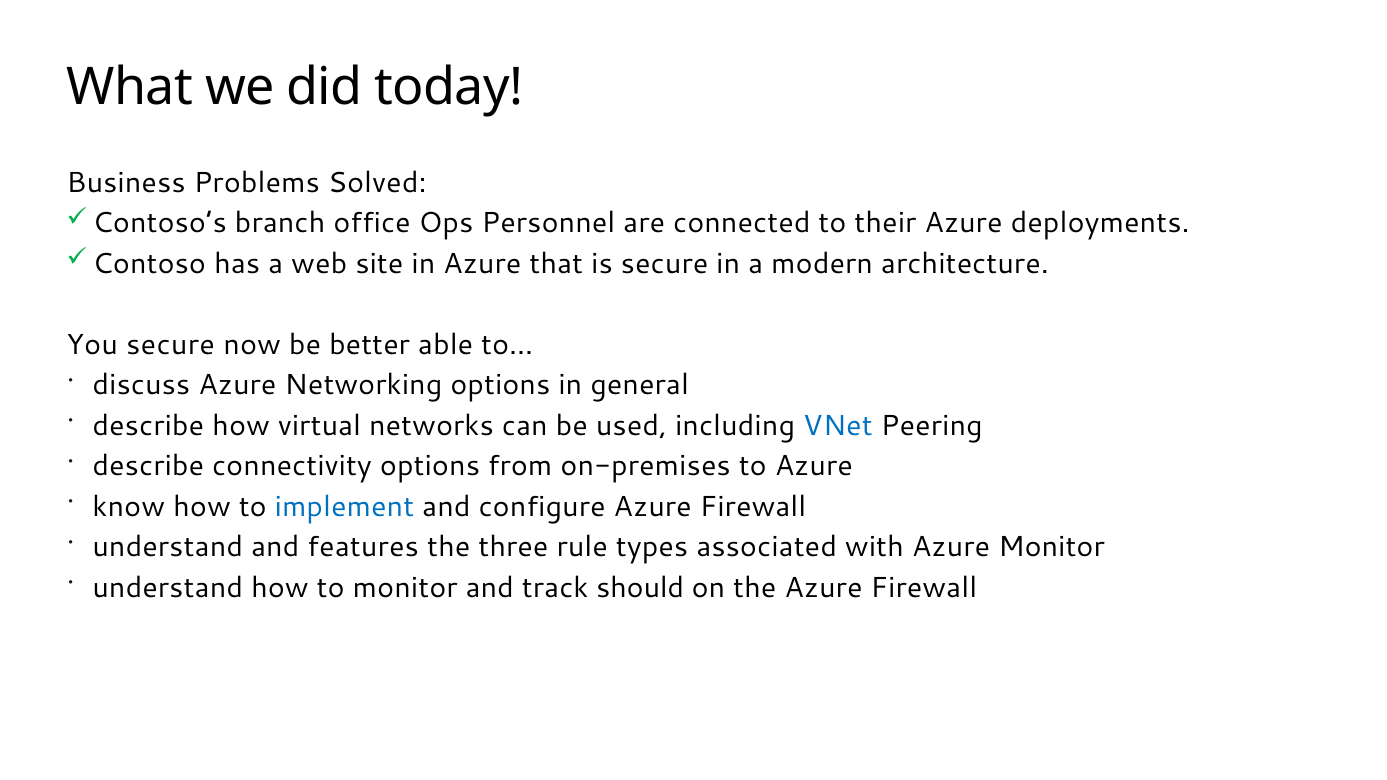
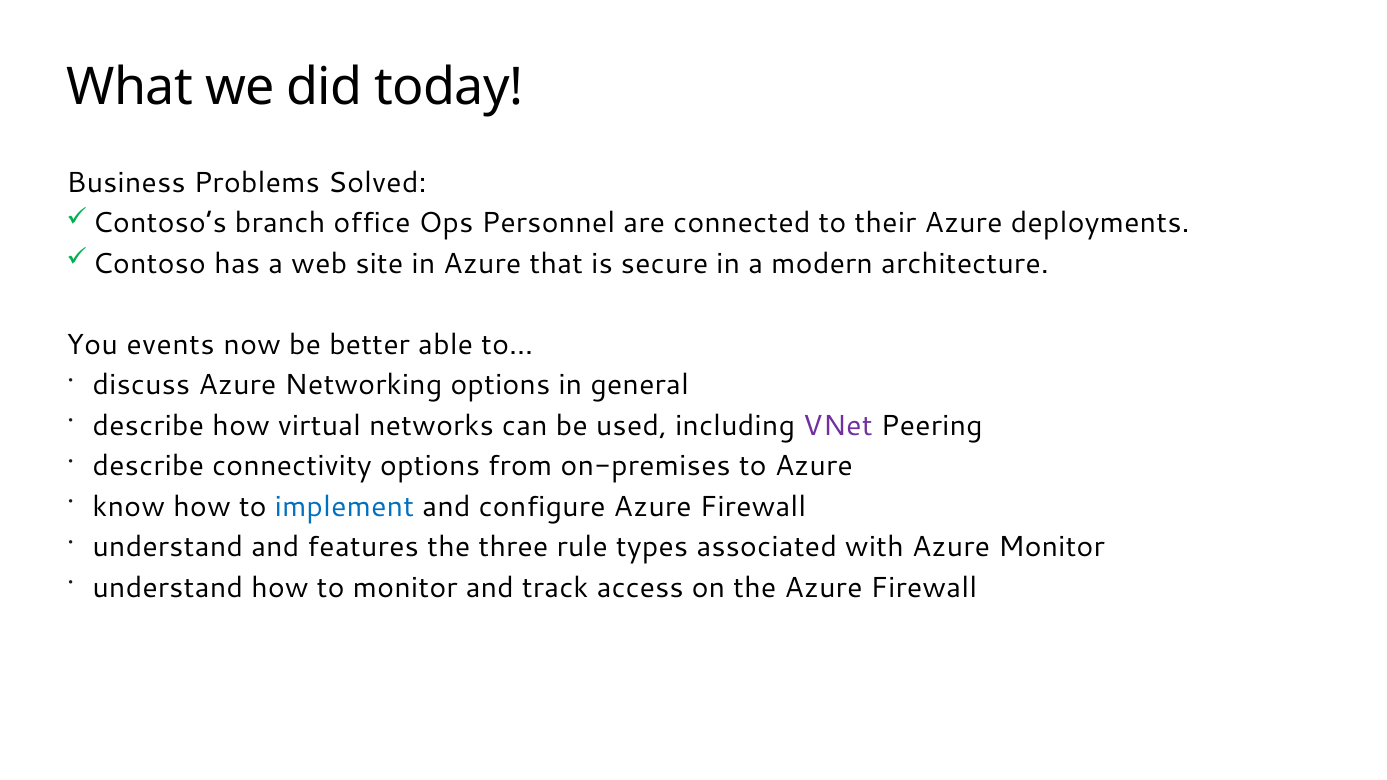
You secure: secure -> events (171, 345)
VNet colour: blue -> purple (838, 426)
should: should -> access (640, 588)
